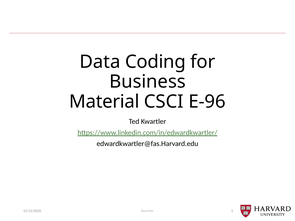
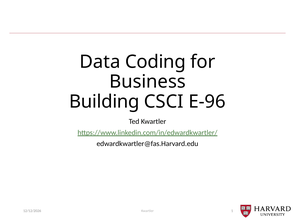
Material: Material -> Building (104, 102)
